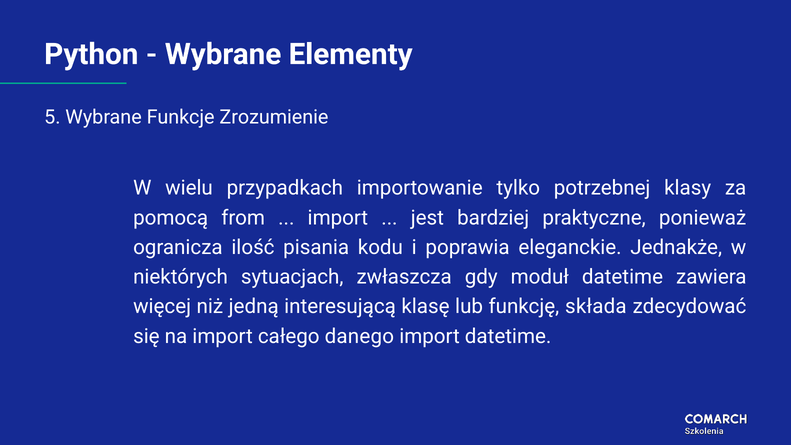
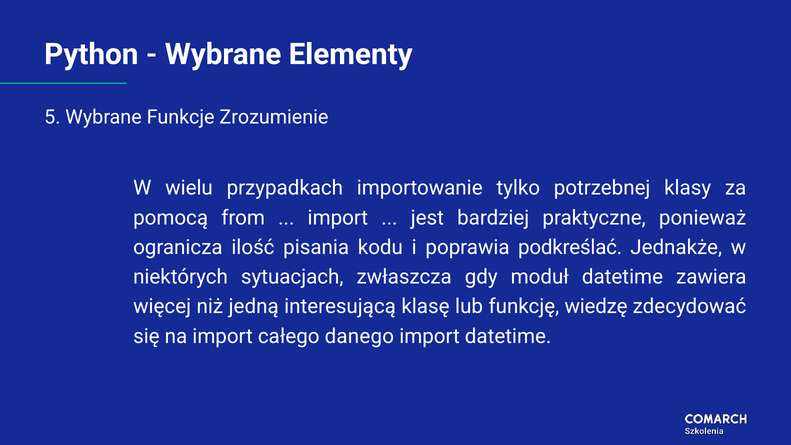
eleganckie: eleganckie -> podkreślać (570, 247)
składa: składa -> wiedzę (596, 307)
